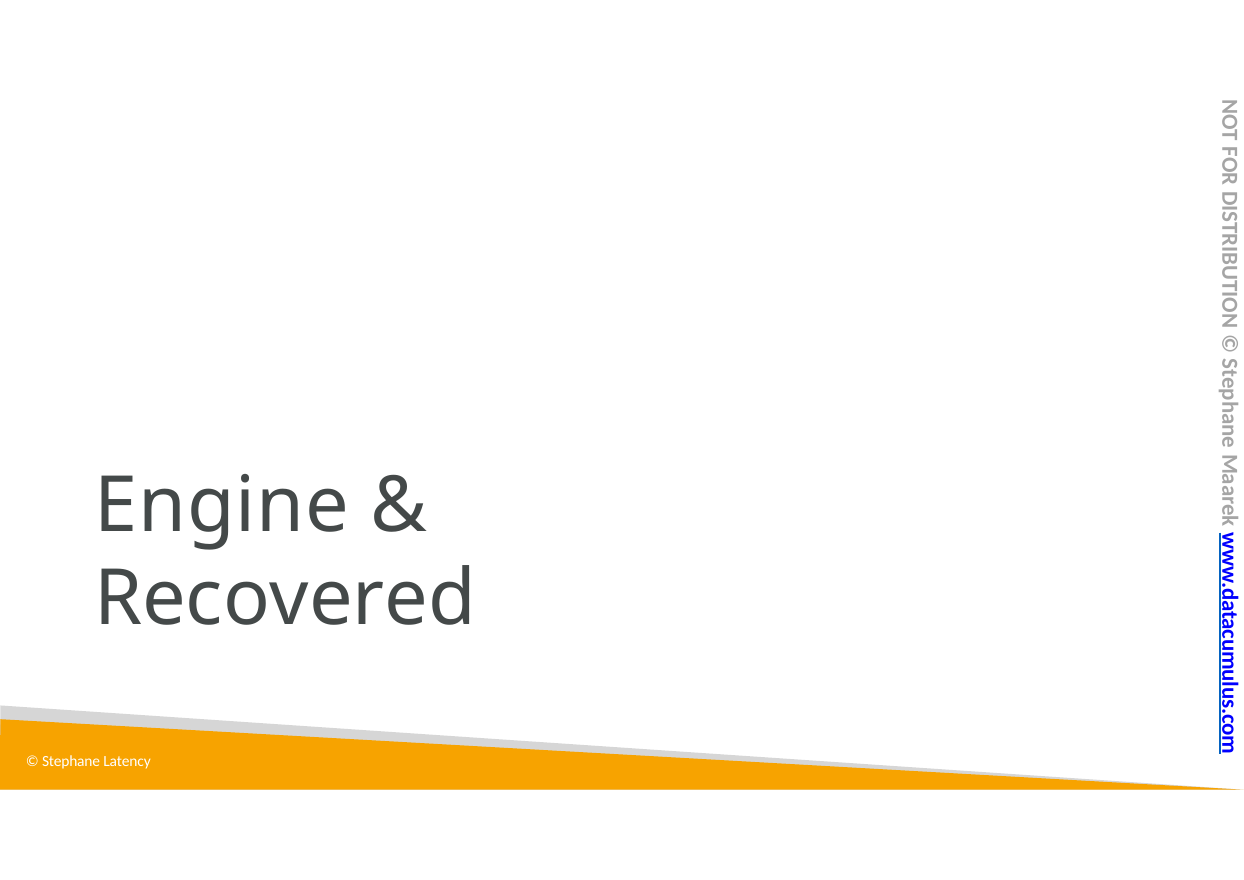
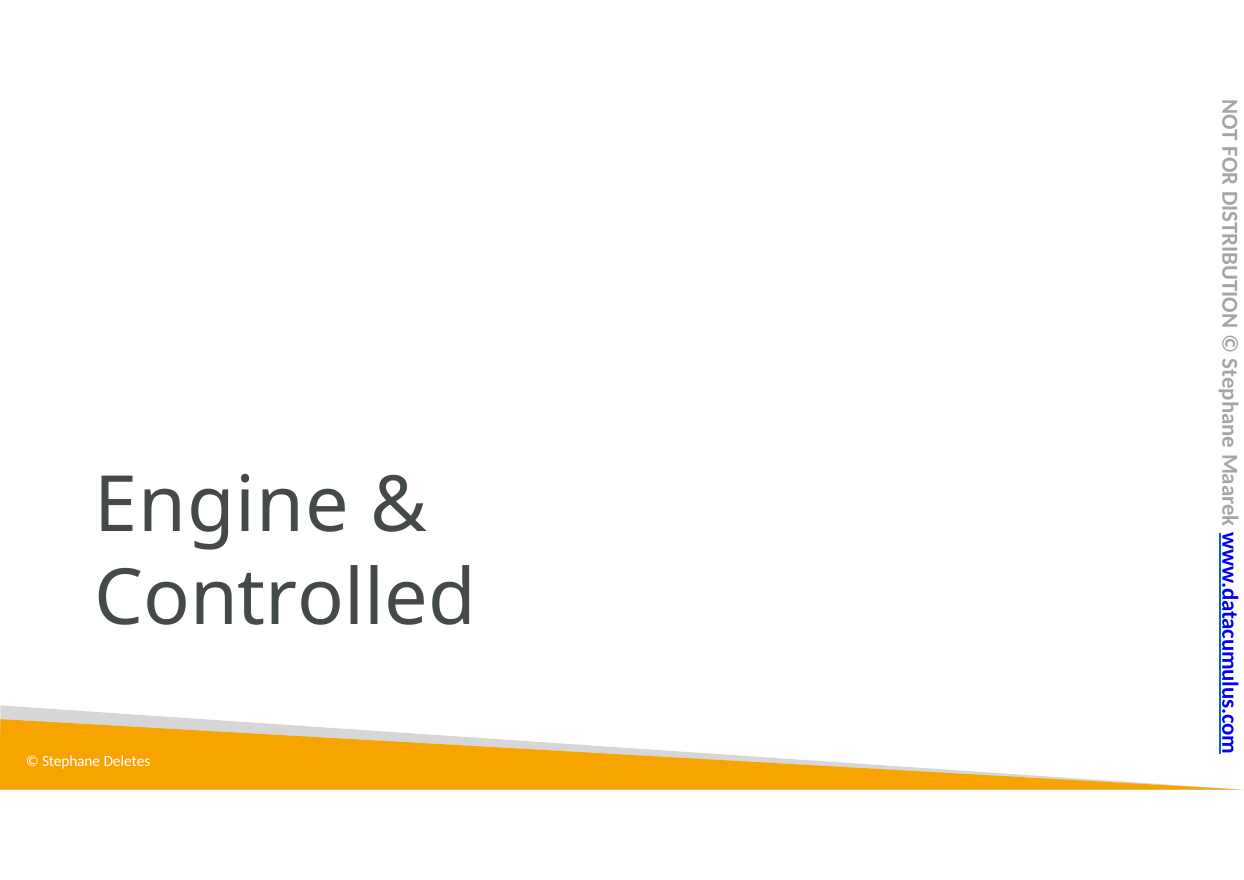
Recovered: Recovered -> Controlled (285, 599)
Latency: Latency -> Deletes (127, 761)
